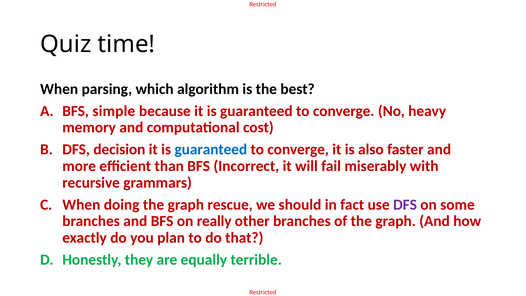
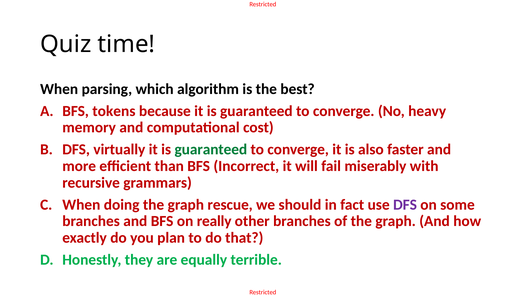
simple: simple -> tokens (114, 111)
decision: decision -> virtually (119, 149)
guaranteed colour: blue -> green (211, 149)
